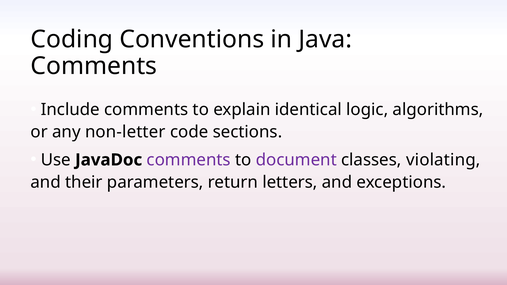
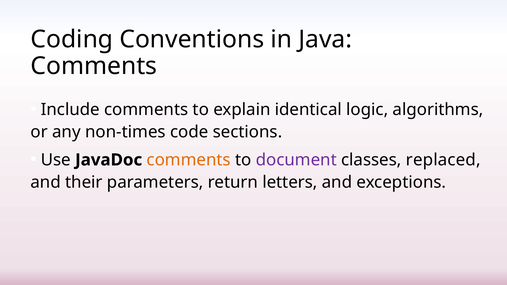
non-letter: non-letter -> non-times (125, 132)
comments colour: purple -> orange (189, 160)
violating: violating -> replaced (443, 160)
